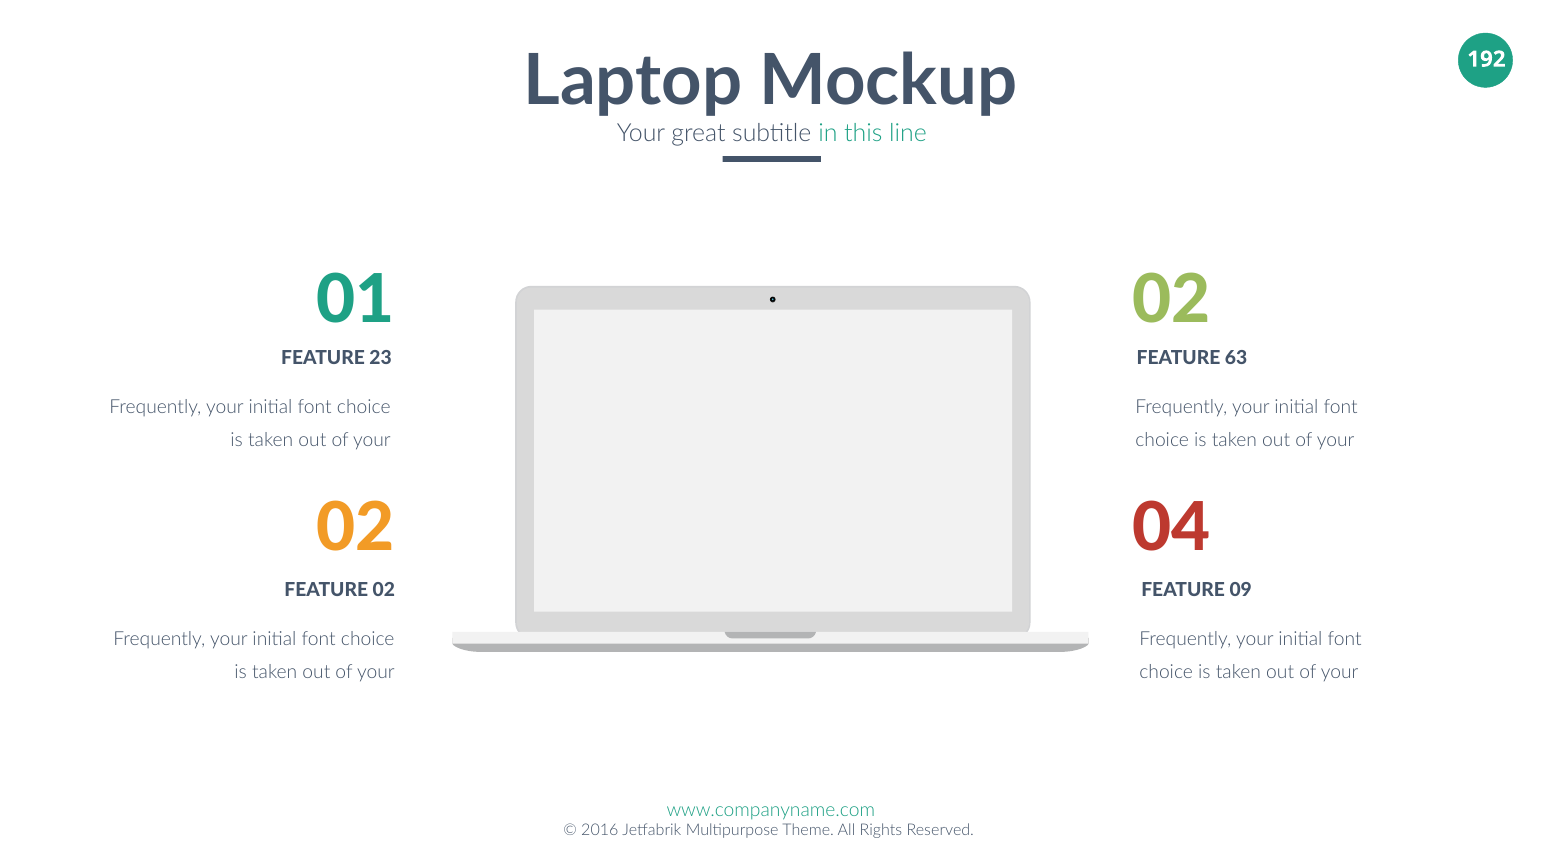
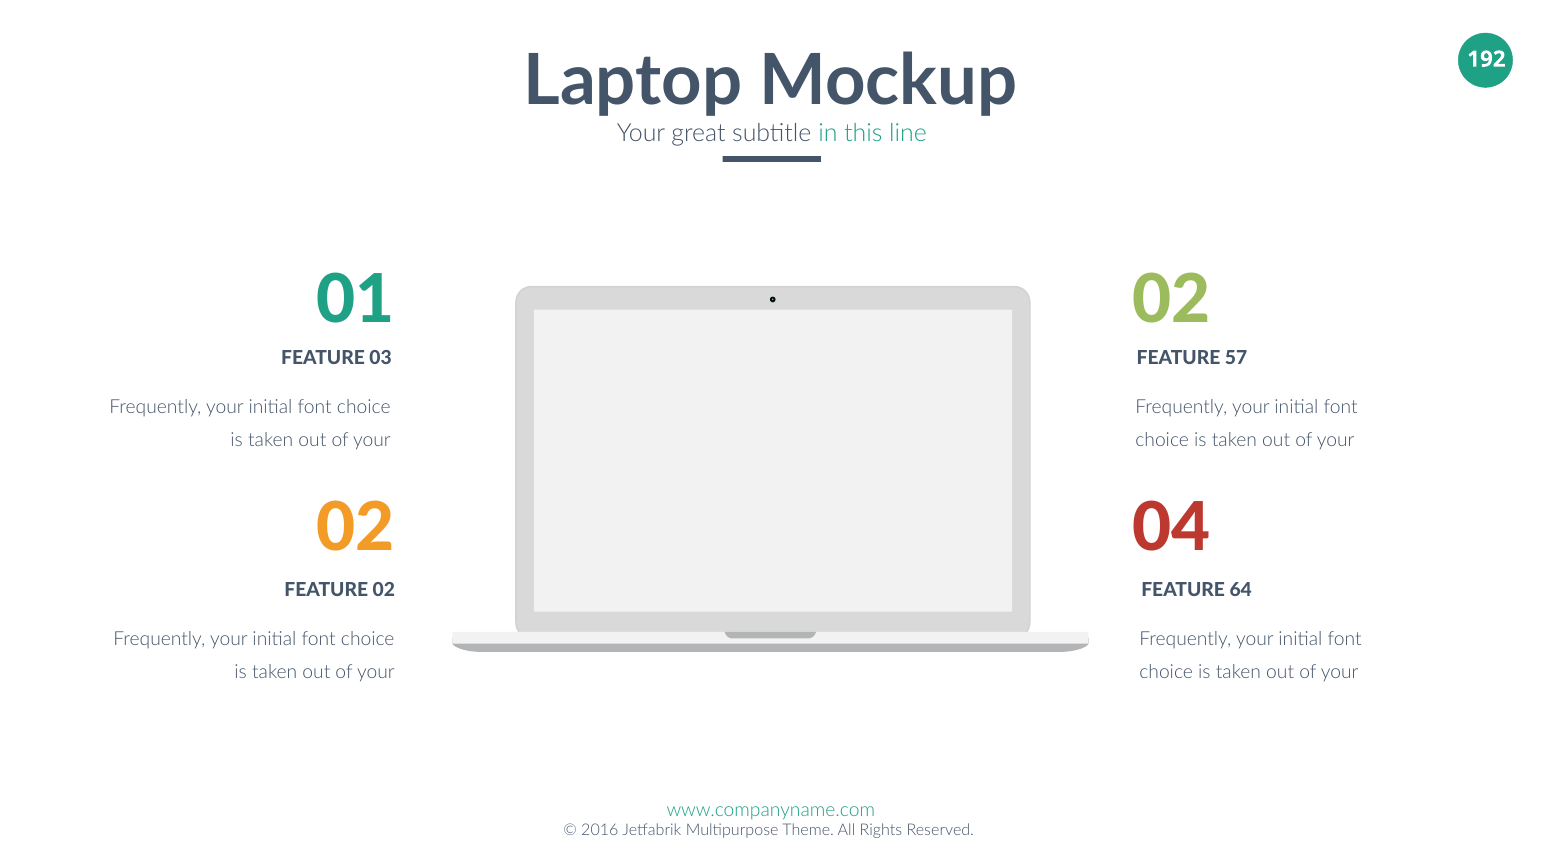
23: 23 -> 03 (381, 358)
63: 63 -> 57 (1236, 358)
09: 09 -> 64 (1241, 590)
